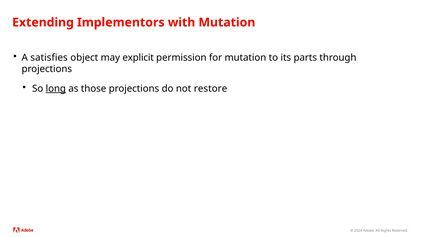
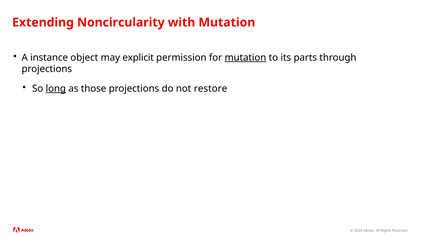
Implementors: Implementors -> Noncircularity (121, 22)
satisfies: satisfies -> instance (49, 58)
mutation underline: none -> present (245, 58)
